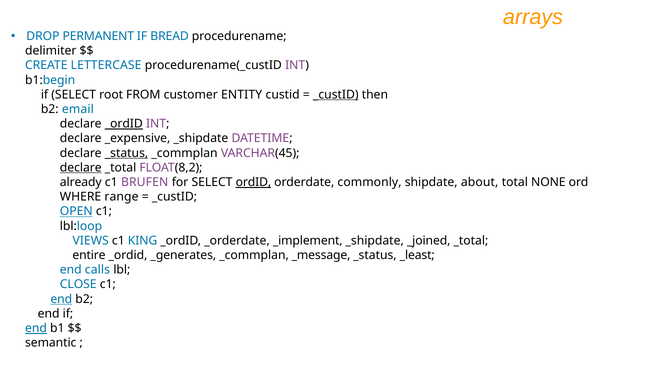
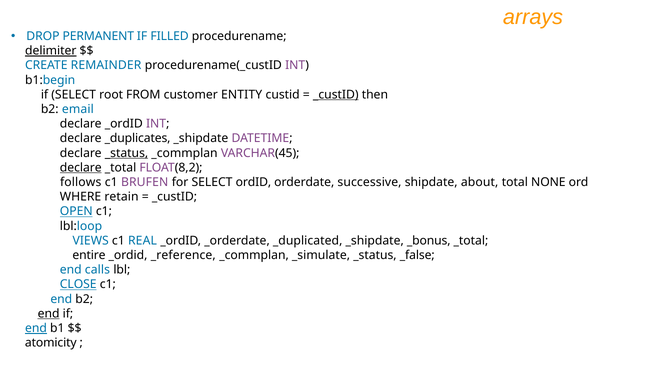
BREAD: BREAD -> FILLED (170, 36)
delimiter underline: none -> present (51, 51)
LETTERCASE: LETTERCASE -> REMAINDER (106, 65)
_ordID underline: present -> none (124, 124)
_expensive: _expensive -> _duplicates (138, 138)
already: already -> follows (81, 182)
ordID underline: present -> none (253, 182)
commonly: commonly -> successive (369, 182)
range: range -> retain (121, 197)
KING: KING -> REAL (142, 241)
_implement: _implement -> _duplicated (308, 241)
_joined: _joined -> _bonus (429, 241)
_generates: _generates -> _reference (183, 255)
_message: _message -> _simulate (321, 255)
_least: _least -> _false (417, 255)
CLOSE underline: none -> present (78, 284)
end underline: present -> none (61, 299)
end underline: none -> present (49, 314)
semantic: semantic -> atomicity (51, 343)
